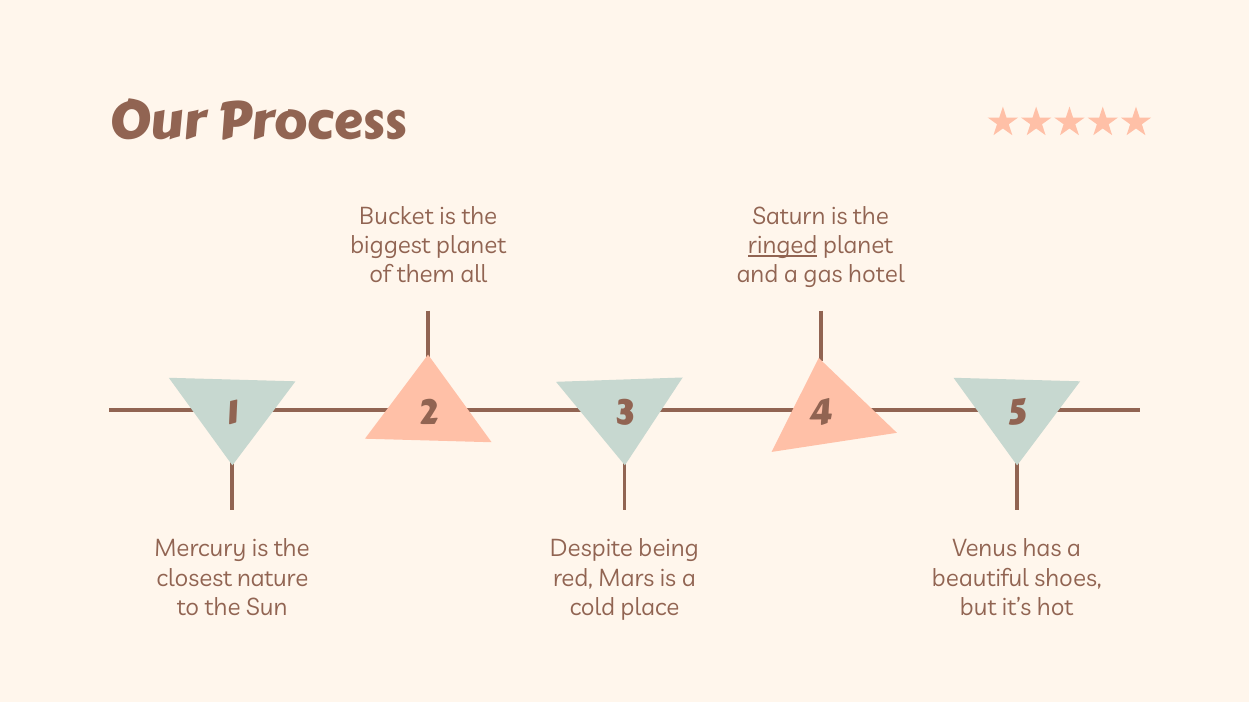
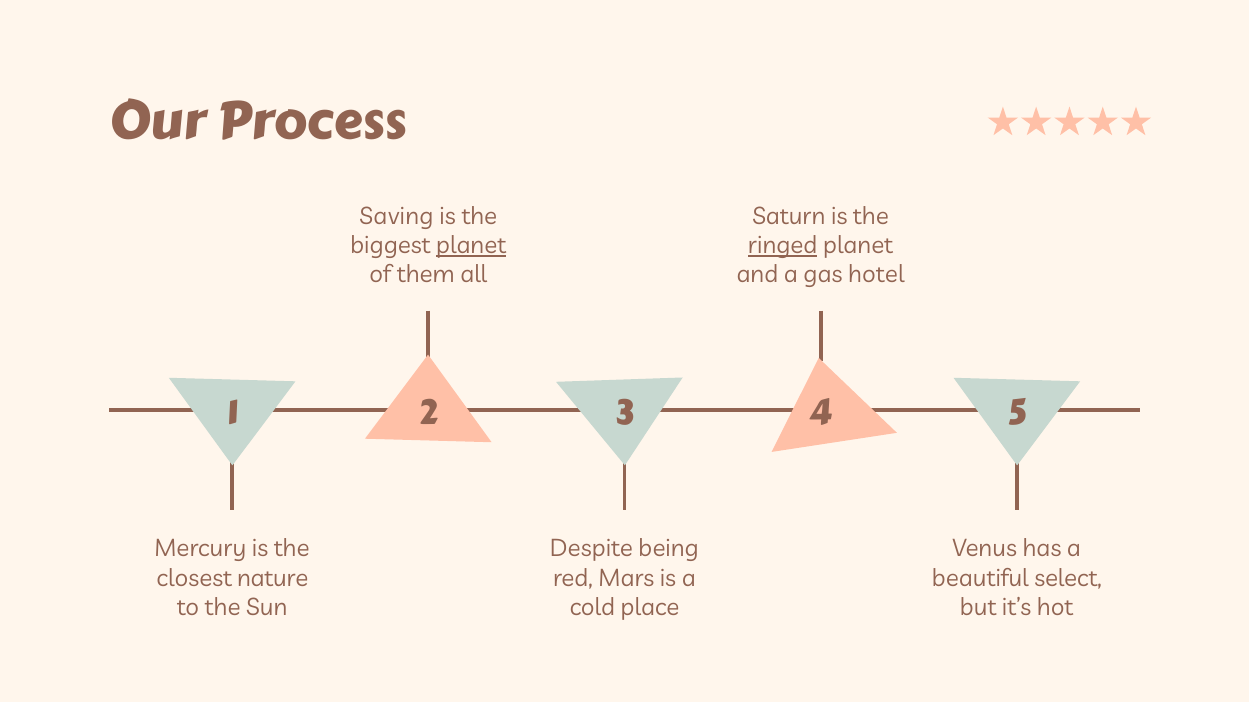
Bucket: Bucket -> Saving (396, 216)
planet underline: none -> present (471, 246)
shoes: shoes -> select (1068, 579)
